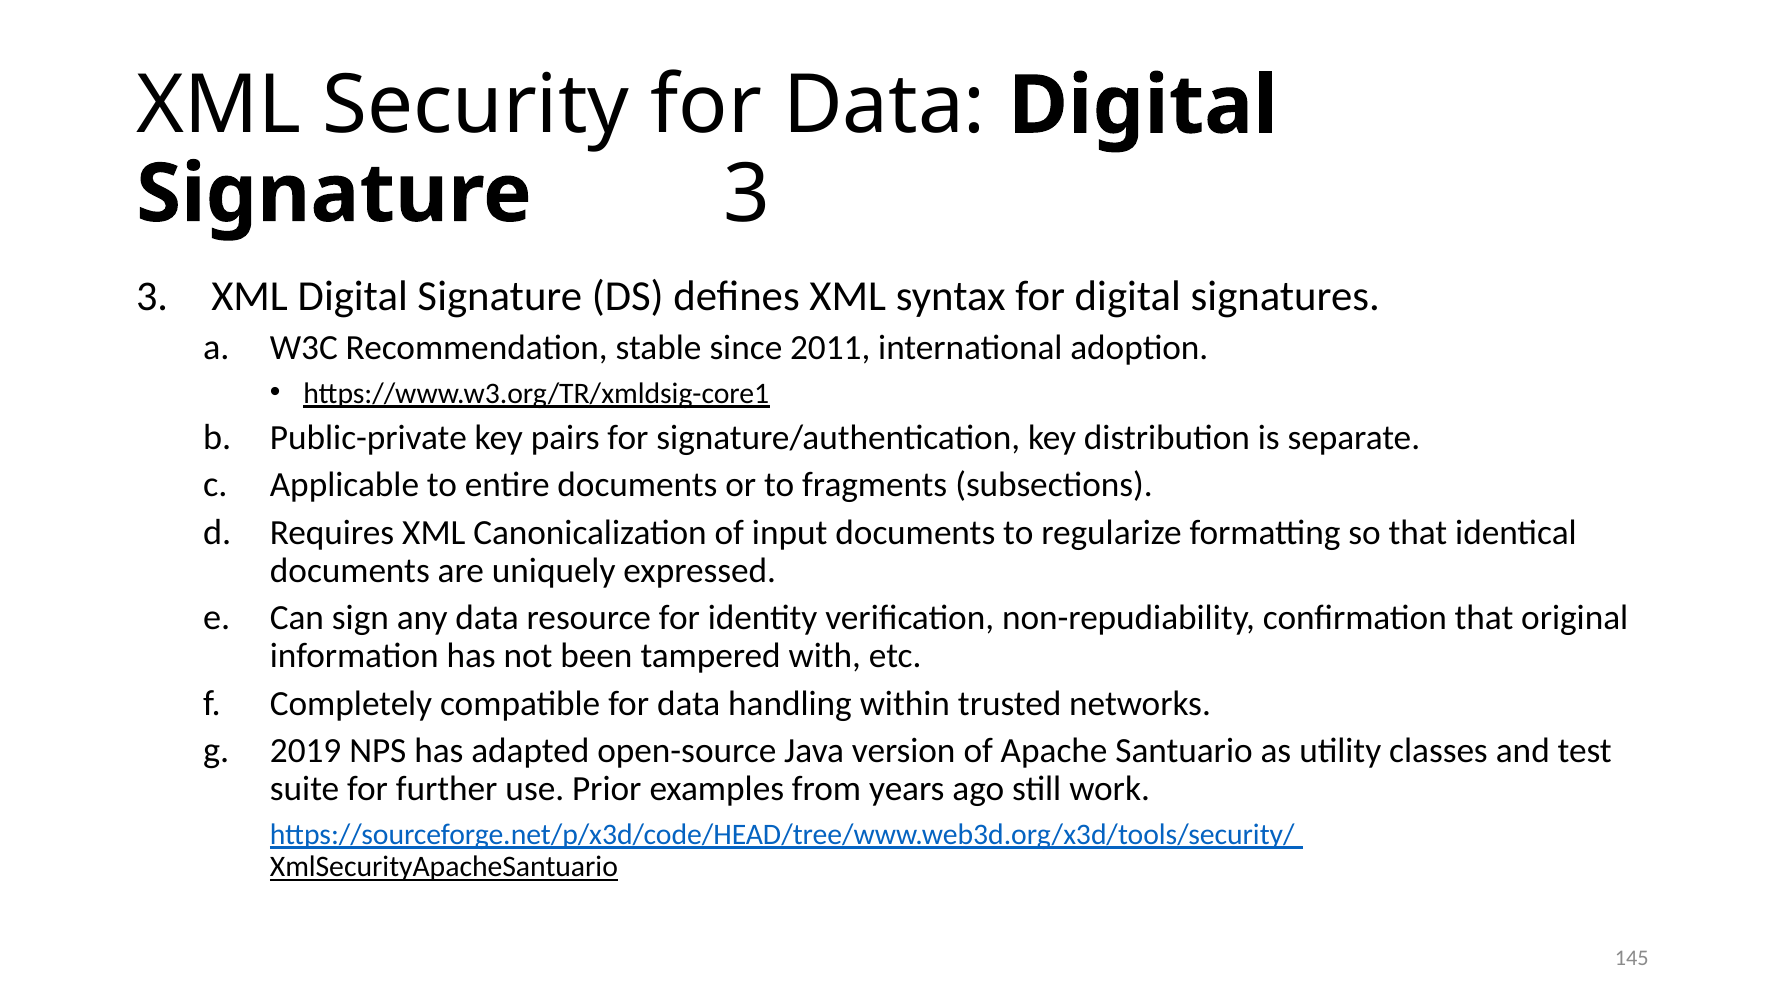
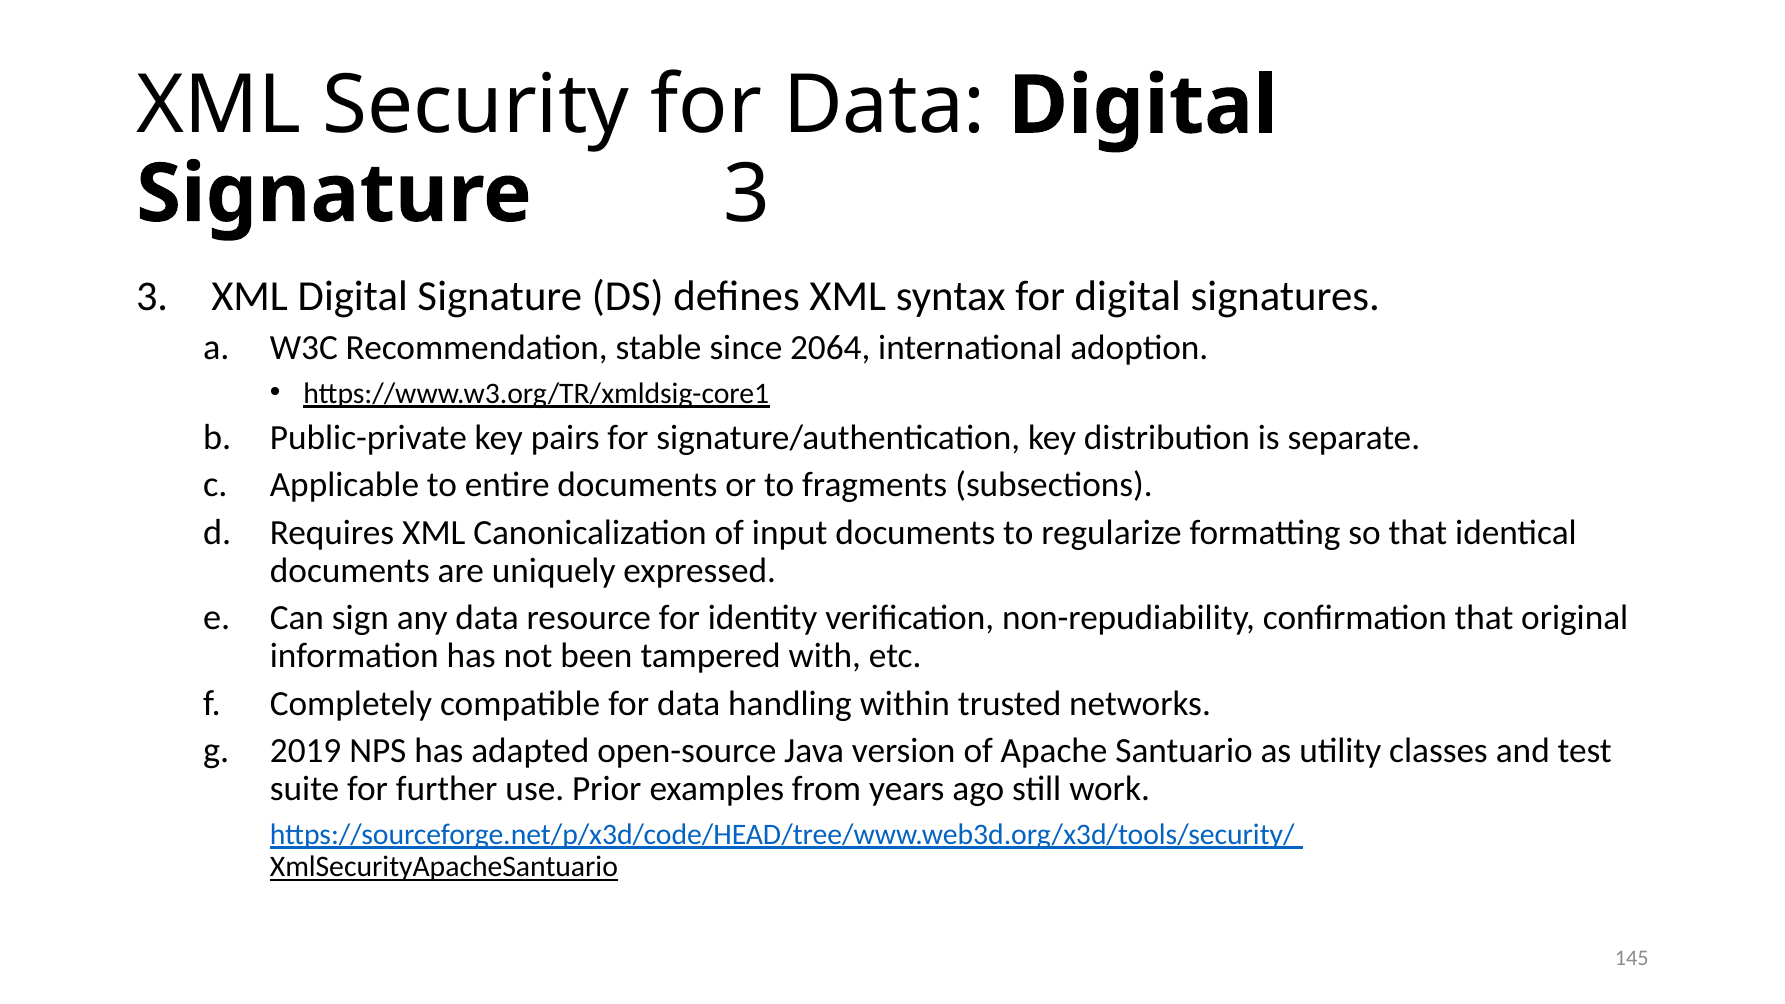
2011: 2011 -> 2064 (830, 348)
